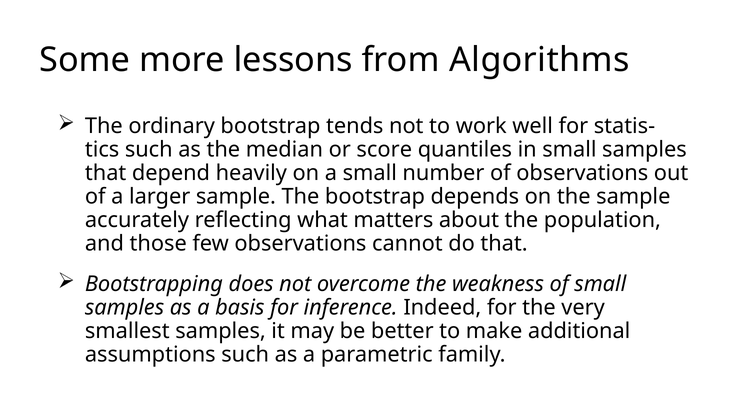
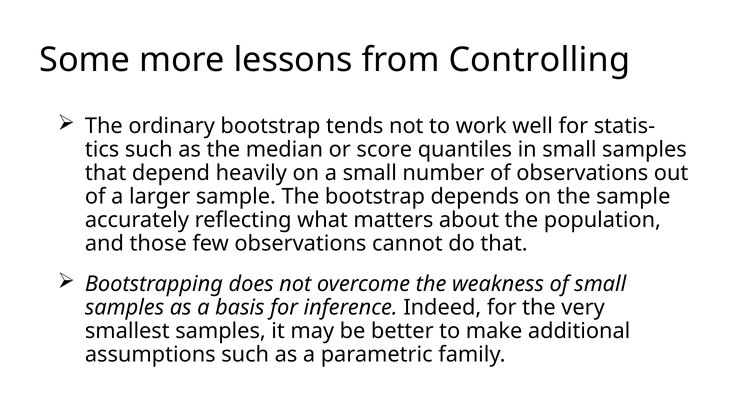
Algorithms: Algorithms -> Controlling (539, 60)
